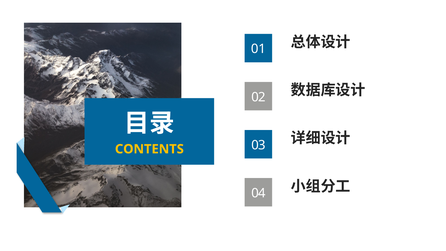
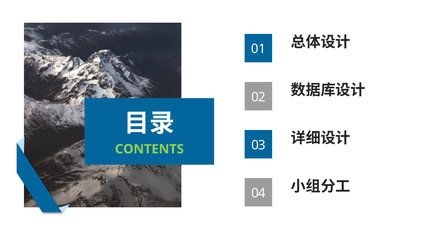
CONTENTS colour: yellow -> light green (149, 149)
